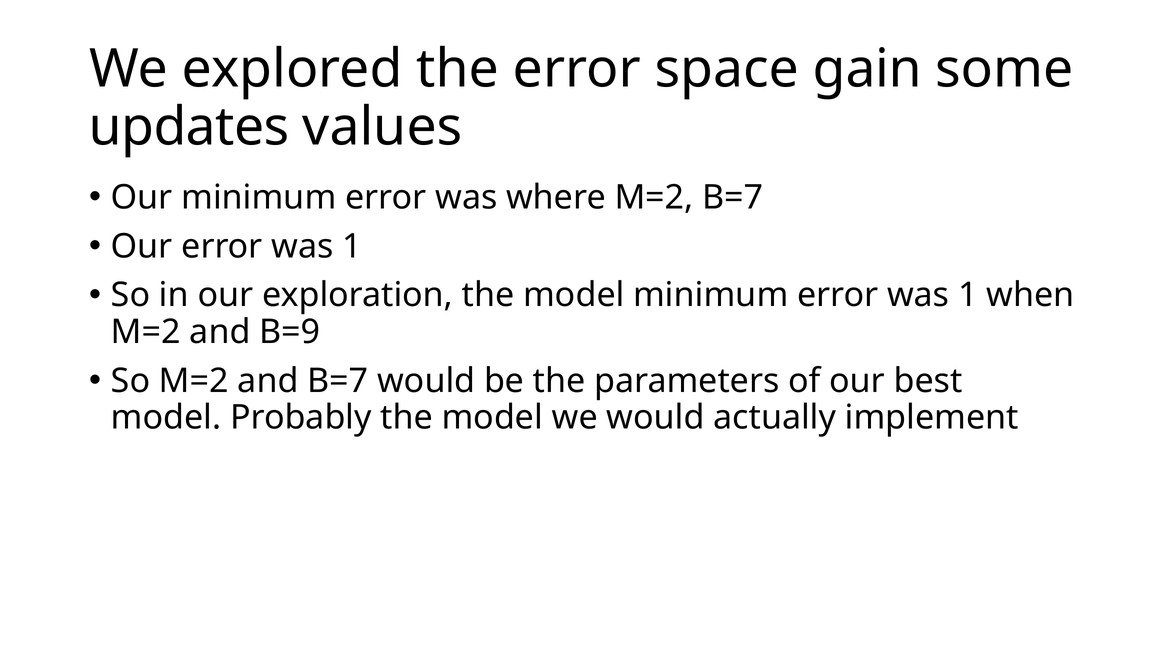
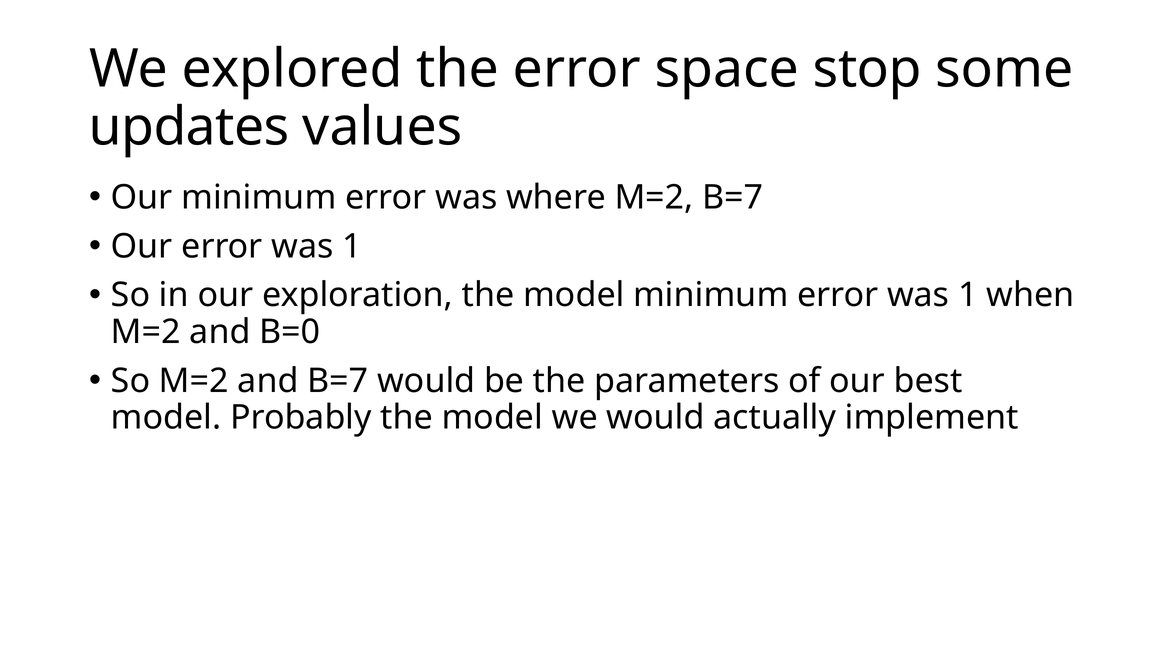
gain: gain -> stop (867, 69)
B=9: B=9 -> B=0 (290, 332)
